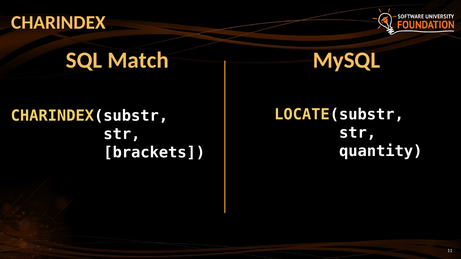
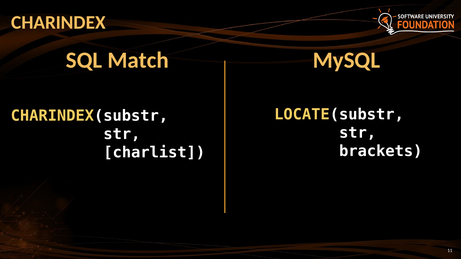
quantity: quantity -> brackets (381, 151)
brackets: brackets -> charlist (154, 153)
